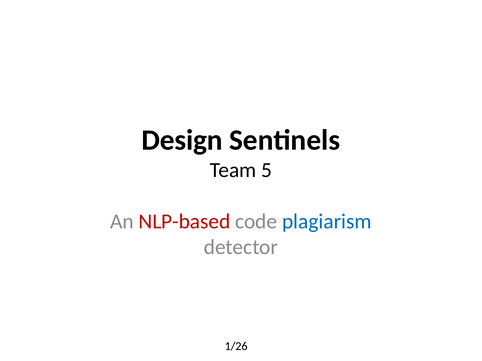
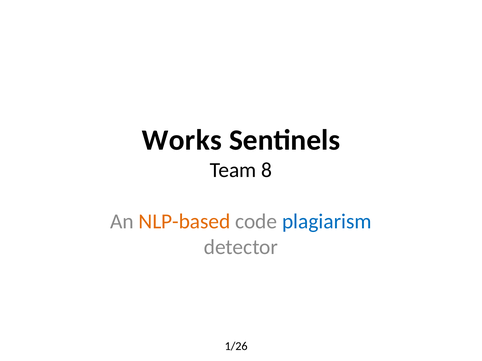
Design: Design -> Works (182, 140)
5: 5 -> 8 (267, 170)
NLP-based colour: red -> orange (184, 222)
